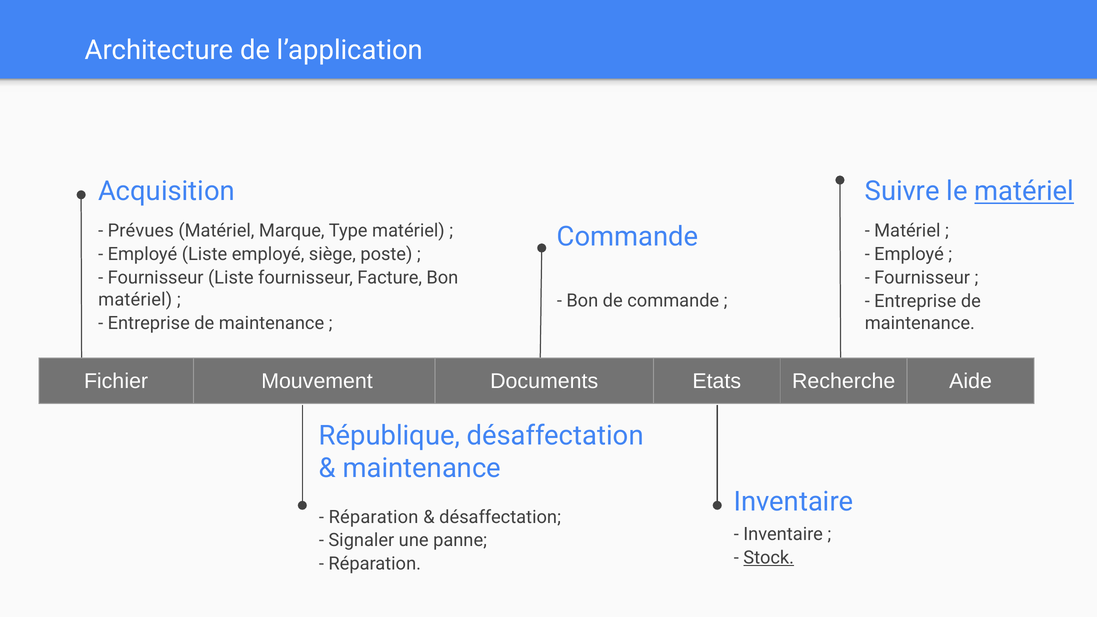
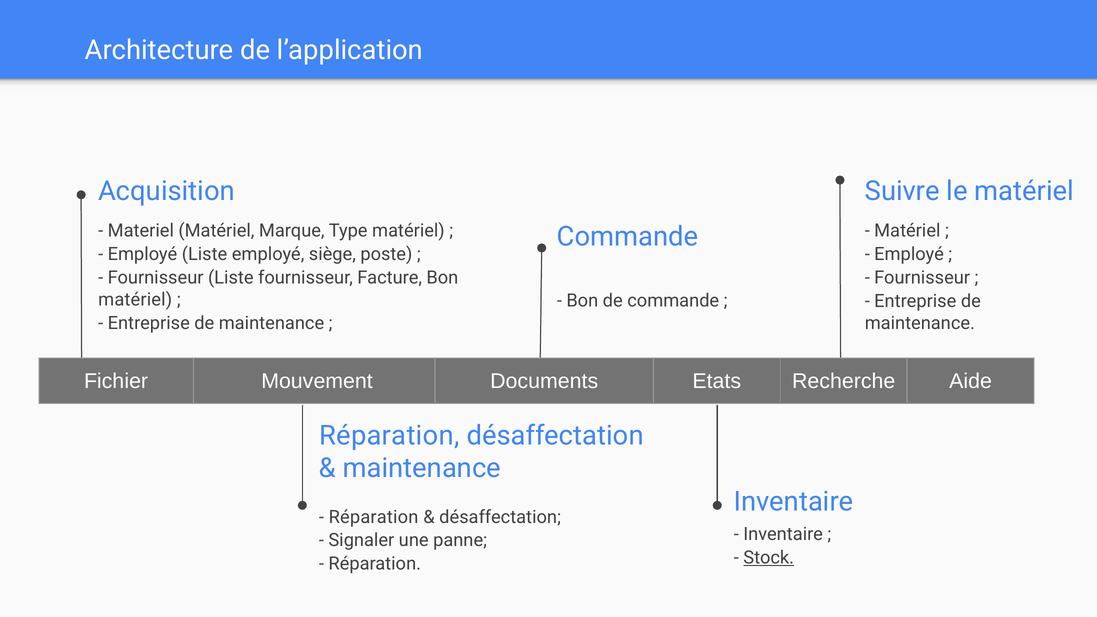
matériel underline: present -> none (1024, 191)
Prévues: Prévues -> Materiel (141, 231)
République: République -> Réparation (389, 436)
